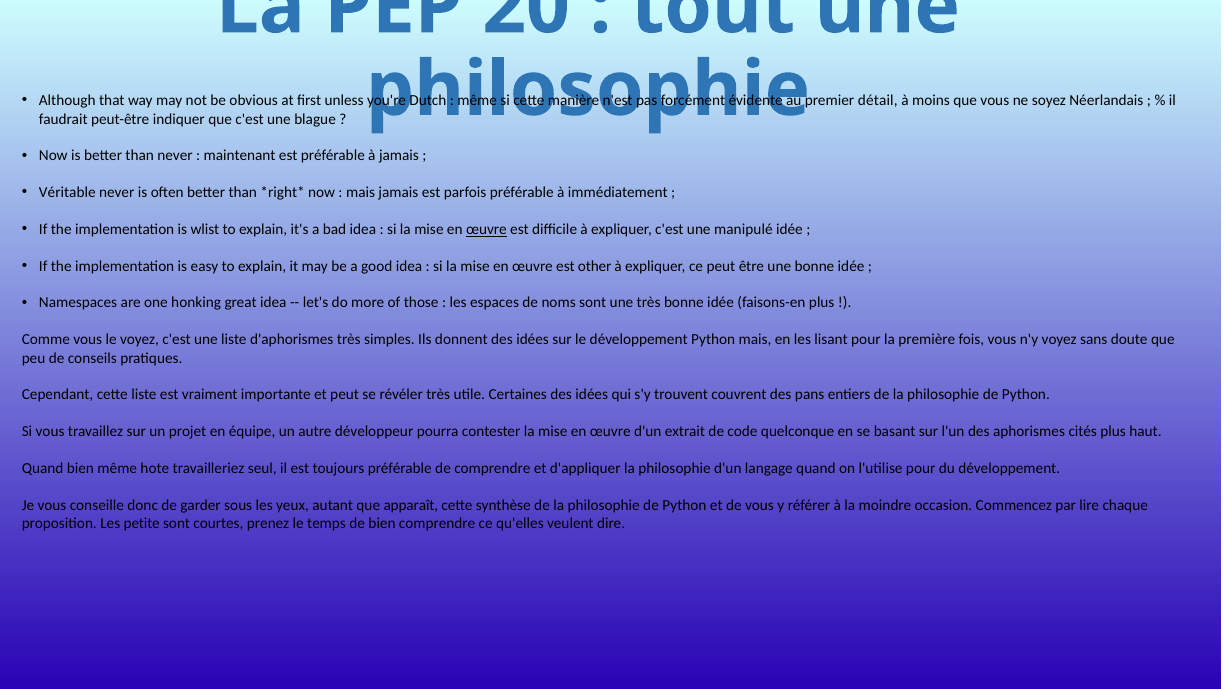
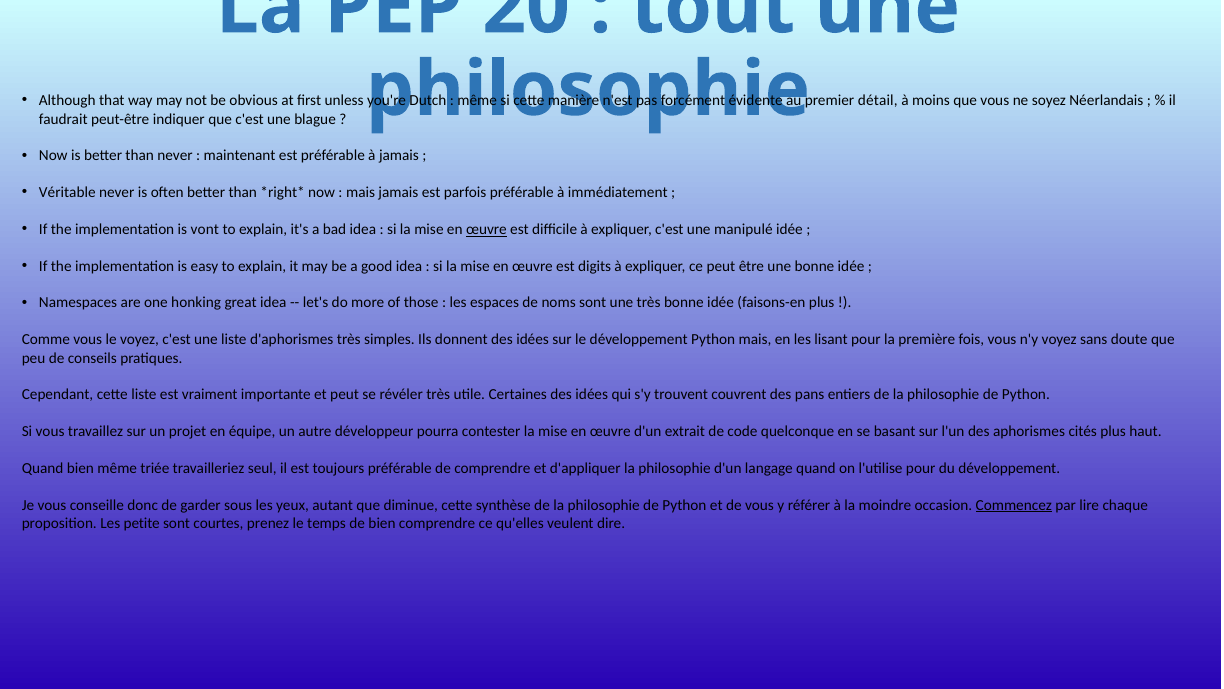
wlist: wlist -> vont (205, 229)
other: other -> digits (595, 266)
hote: hote -> triée (155, 468)
apparaît: apparaît -> diminue (411, 505)
Commencez underline: none -> present (1014, 505)
